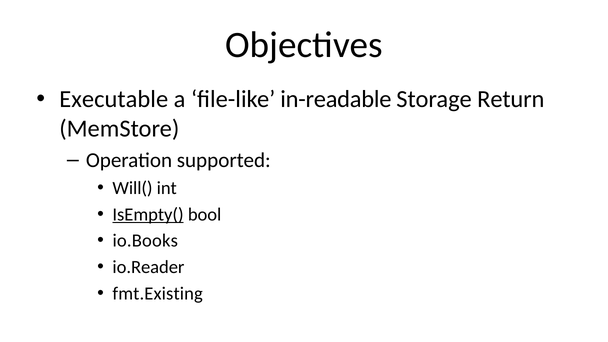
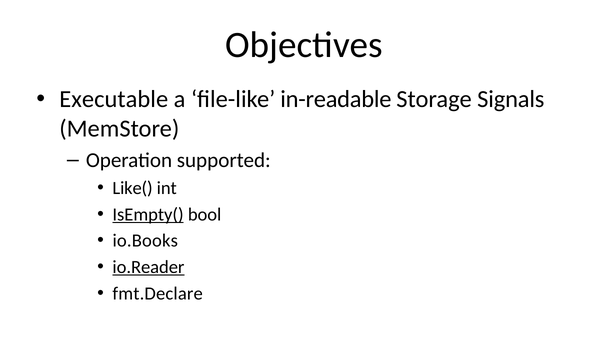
Return: Return -> Signals (511, 99)
Will(: Will( -> Like( (133, 188)
io.Reader underline: none -> present (148, 267)
fmt.Existing: fmt.Existing -> fmt.Declare (158, 294)
